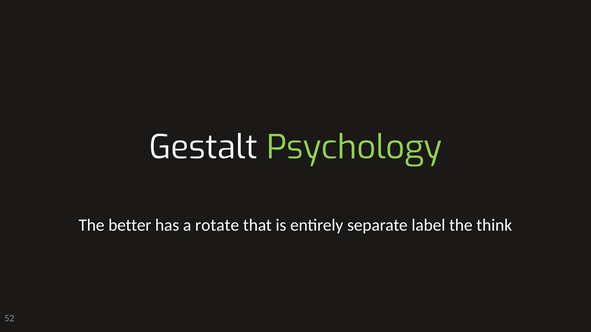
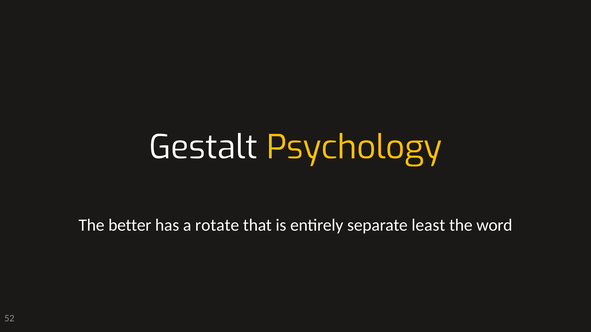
Psychology colour: light green -> yellow (354, 148)
label: label -> least (428, 226)
think: think -> word (494, 226)
